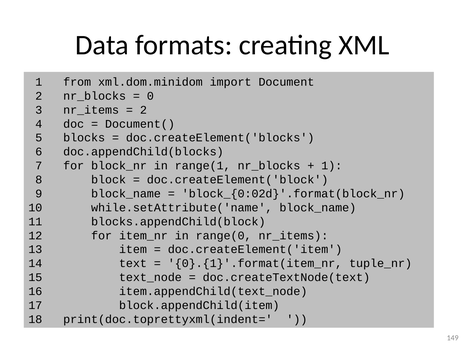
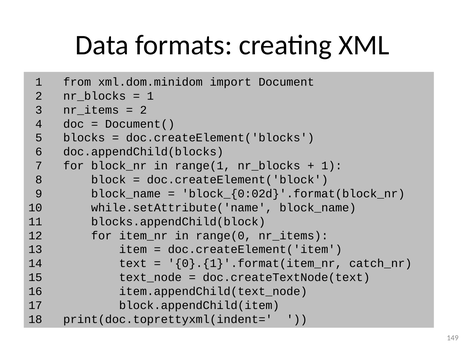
0: 0 -> 1 (150, 96)
tuple_nr: tuple_nr -> catch_nr (381, 263)
